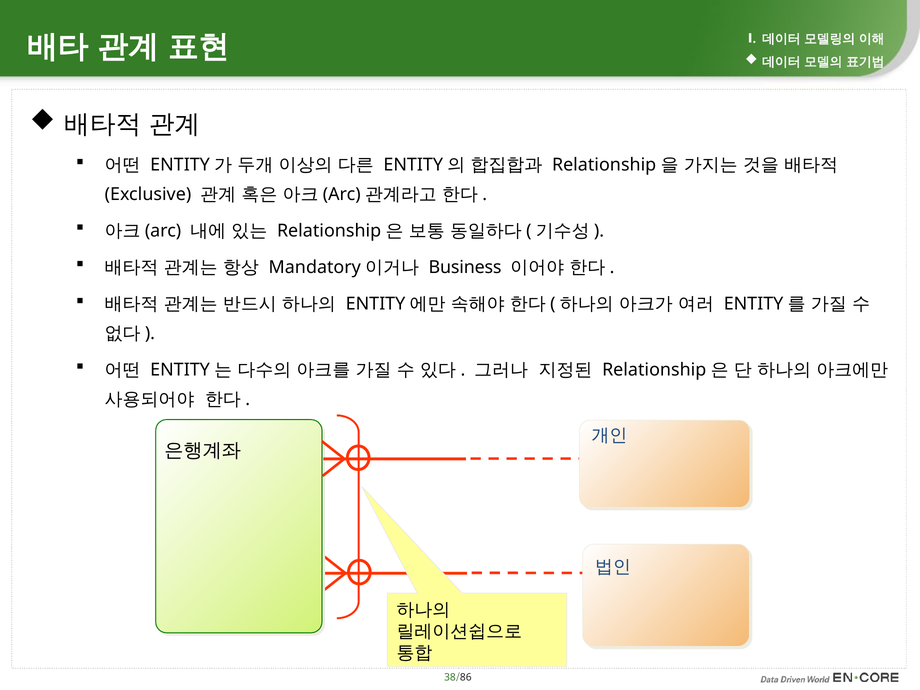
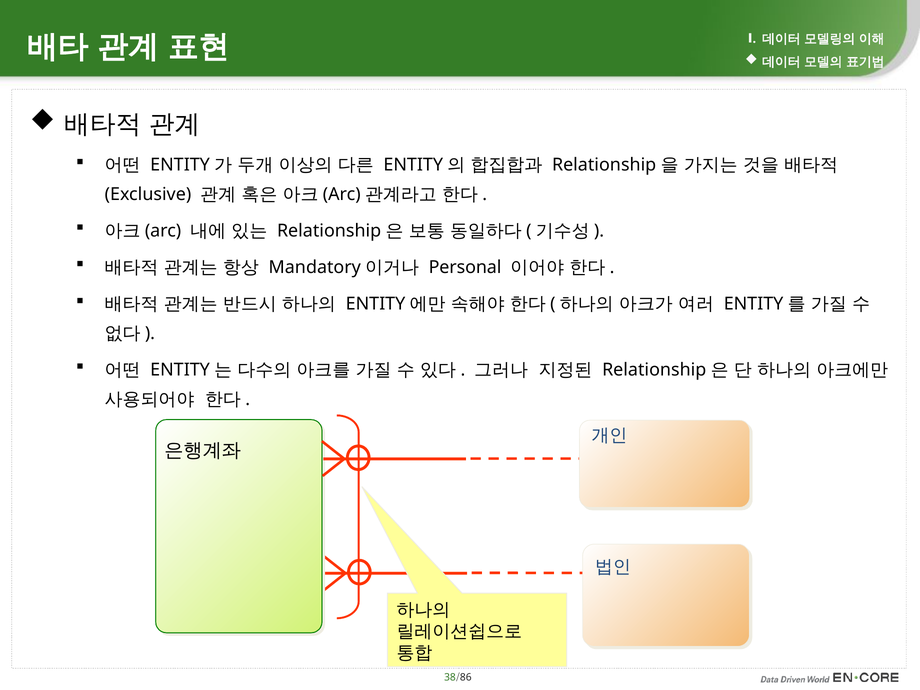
Business: Business -> Personal (465, 268)
